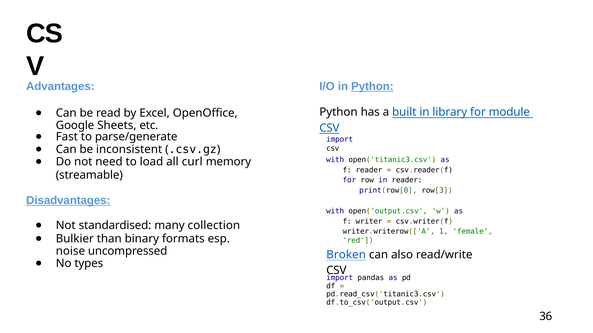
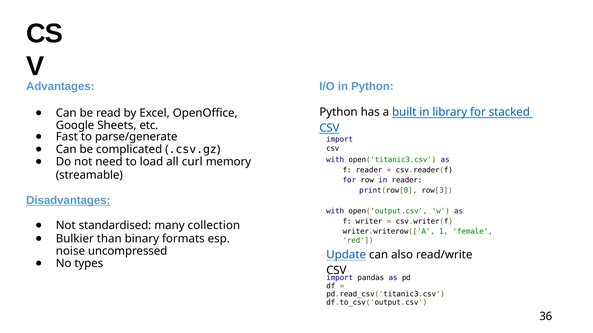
Python underline: present -> none (372, 87)
module: module -> stacked (509, 112)
inconsistent: inconsistent -> complicated (129, 149)
Broken: Broken -> Update (346, 255)
